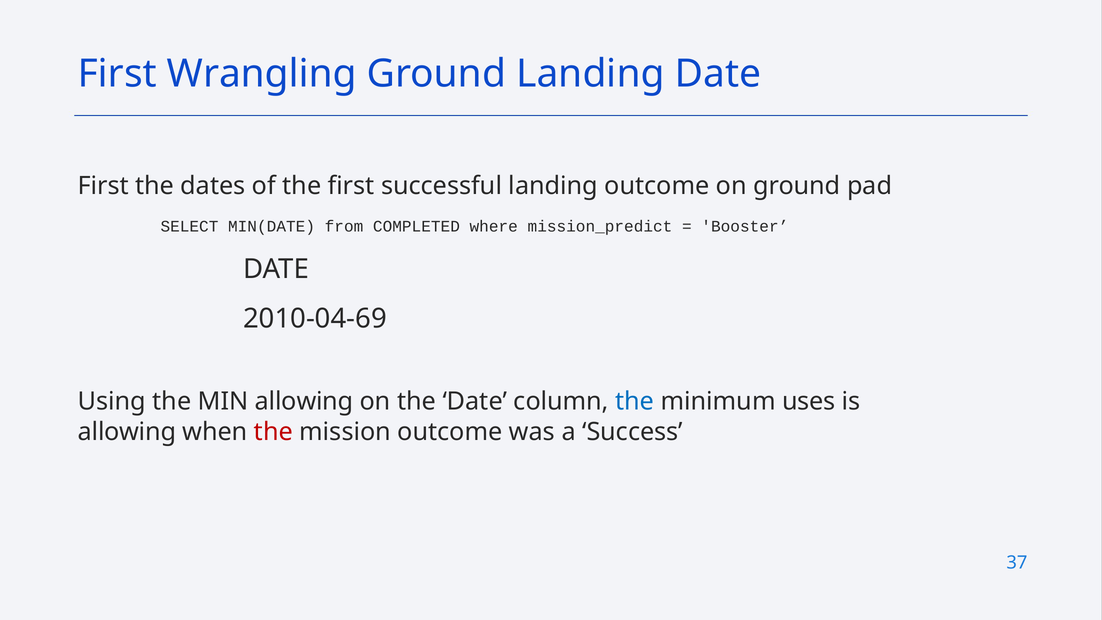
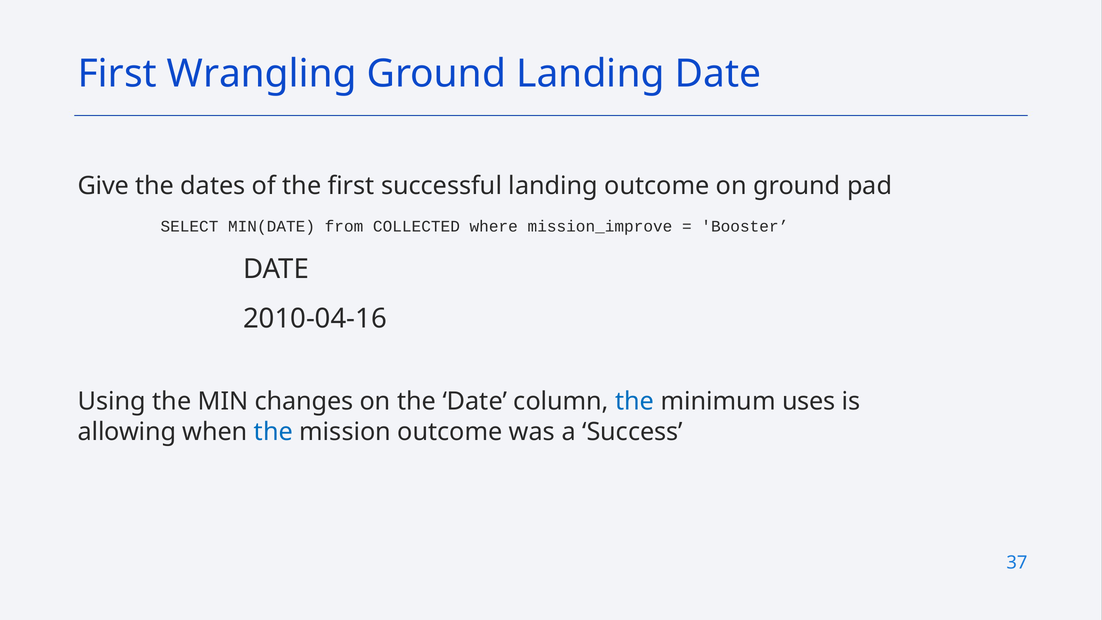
First: First -> Give (103, 186)
COMPLETED: COMPLETED -> COLLECTED (416, 226)
mission_predict: mission_predict -> mission_improve (600, 226)
2010-04-69: 2010-04-69 -> 2010-04-16 (315, 318)
MIN allowing: allowing -> changes (304, 401)
the colour: red -> blue (273, 432)
